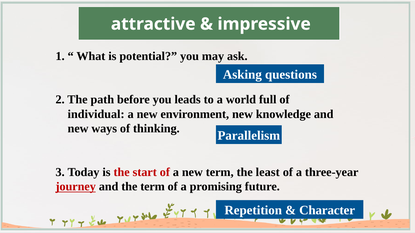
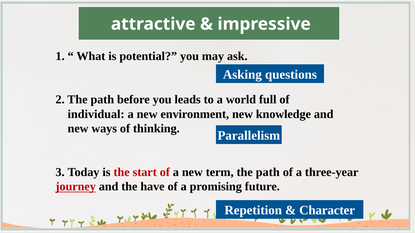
term the least: least -> path (268, 172)
the term: term -> have (153, 187)
